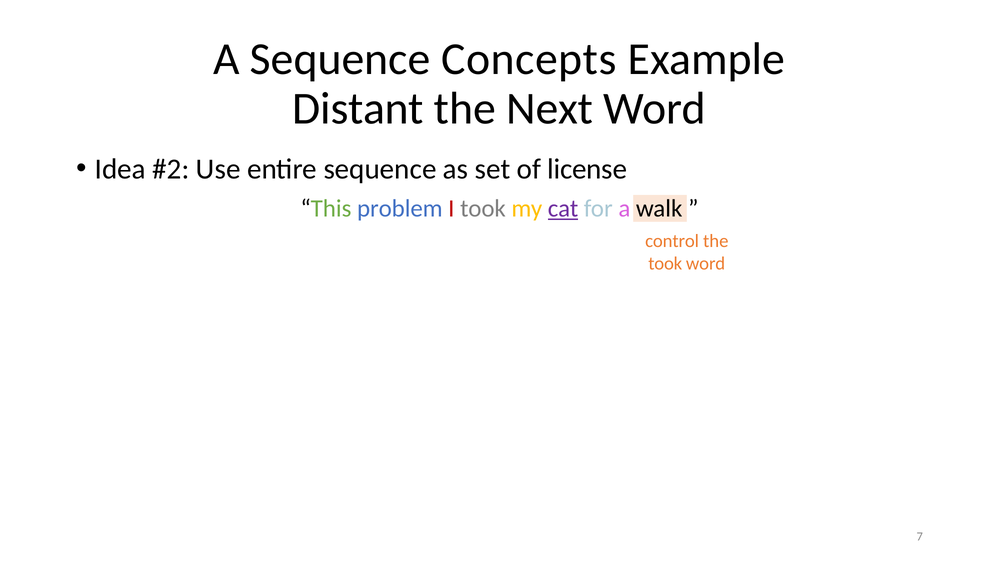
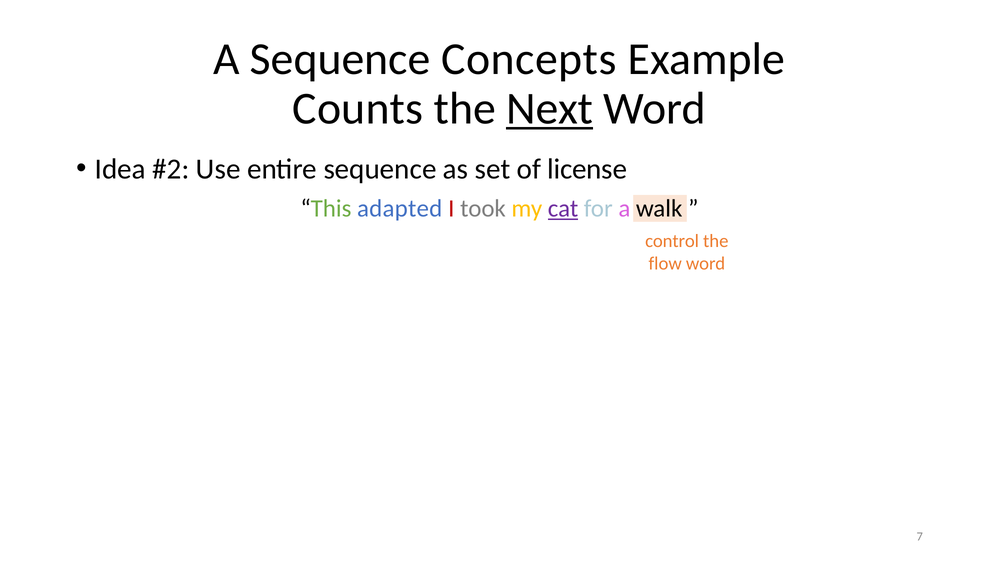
Distant: Distant -> Counts (358, 109)
Next underline: none -> present (550, 109)
problem: problem -> adapted (400, 209)
took: took -> flow (665, 264)
